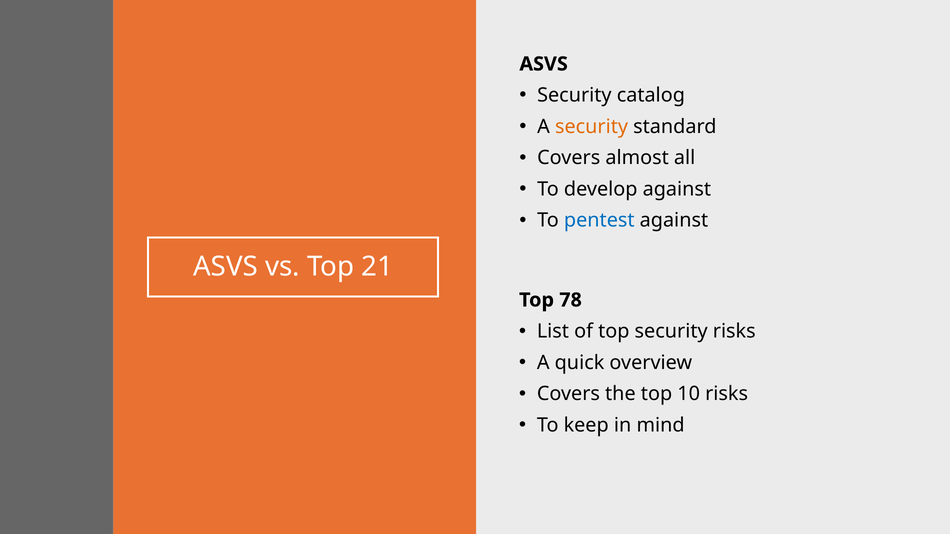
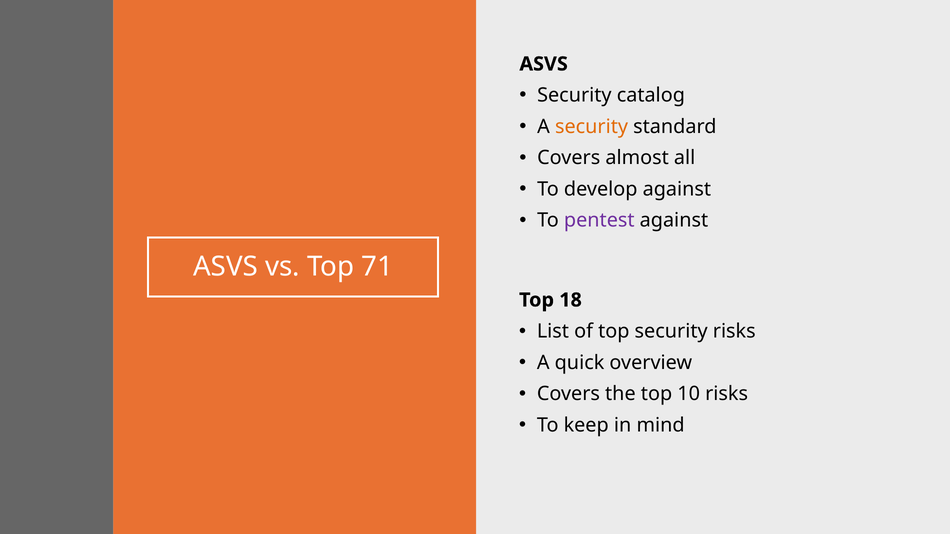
pentest colour: blue -> purple (599, 221)
21: 21 -> 71 (377, 267)
78: 78 -> 18 (571, 300)
